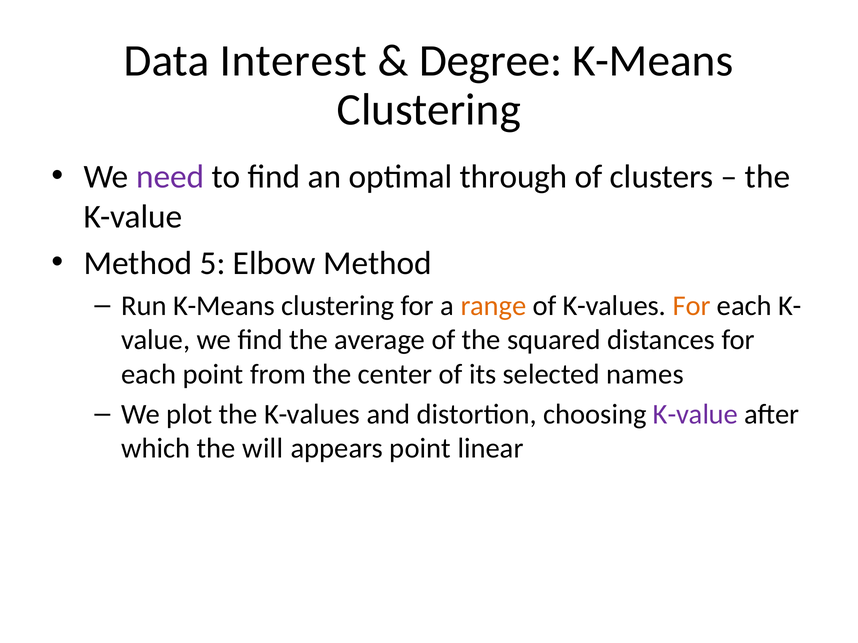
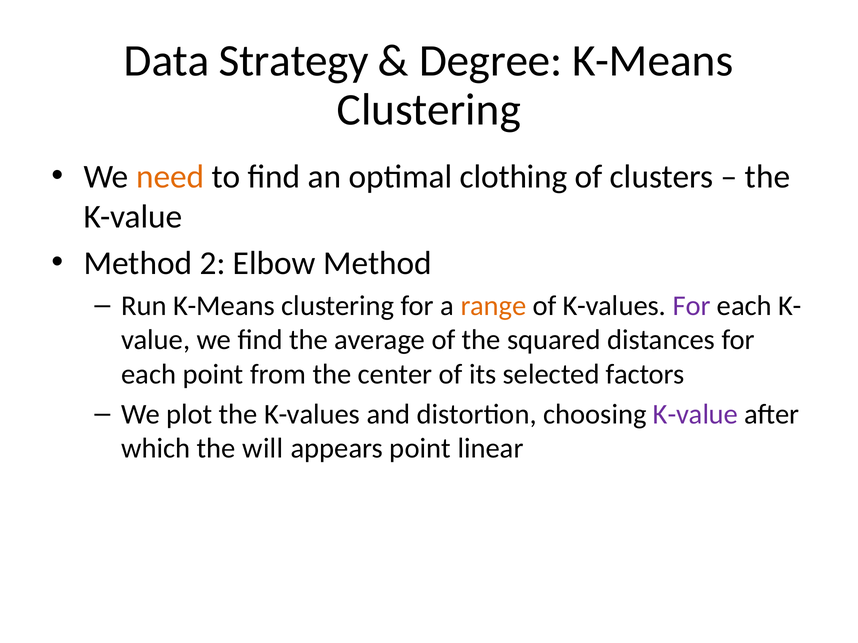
Interest: Interest -> Strategy (294, 61)
need colour: purple -> orange (170, 177)
through: through -> clothing (514, 177)
5: 5 -> 2 (213, 263)
For colour: orange -> purple (692, 306)
names: names -> factors (645, 375)
